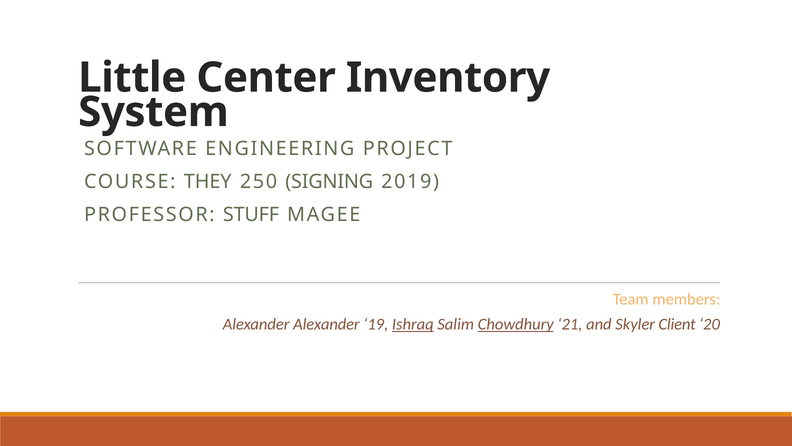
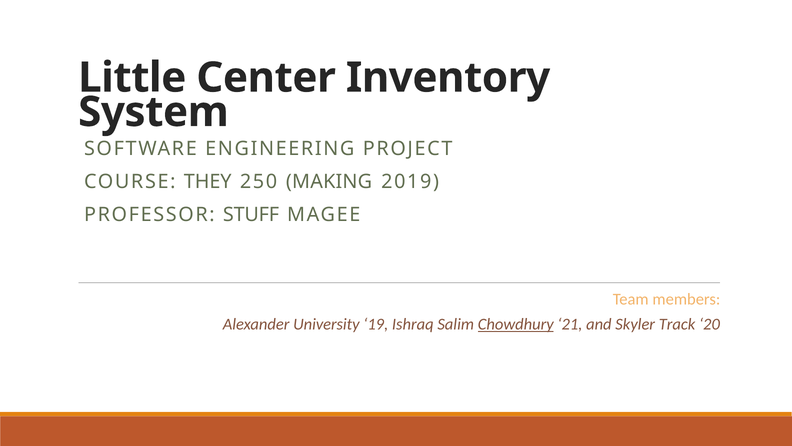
SIGNING: SIGNING -> MAKING (329, 181)
Alexander Alexander: Alexander -> University (326, 324)
Ishraq underline: present -> none (413, 324)
Client: Client -> Track (677, 324)
